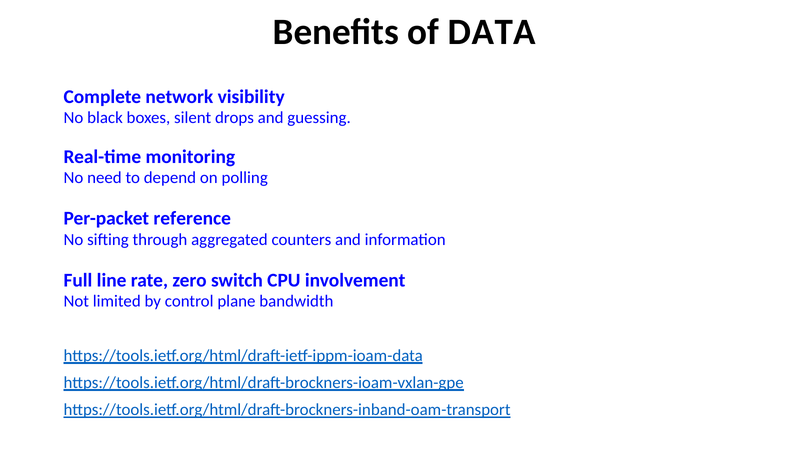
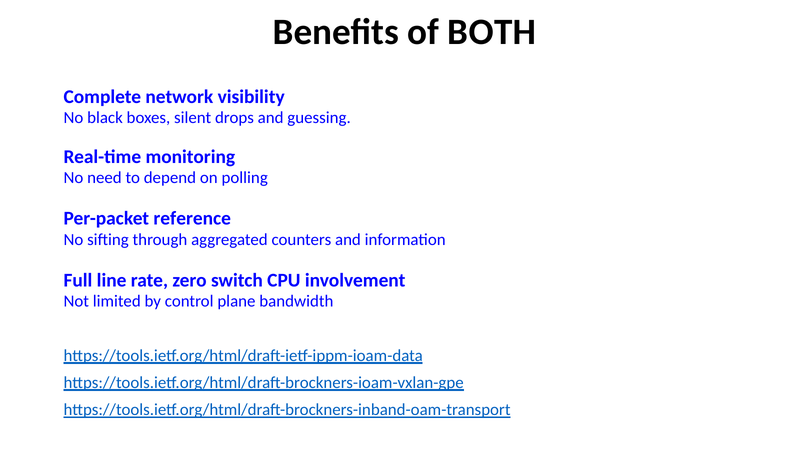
DATA: DATA -> BOTH (492, 32)
